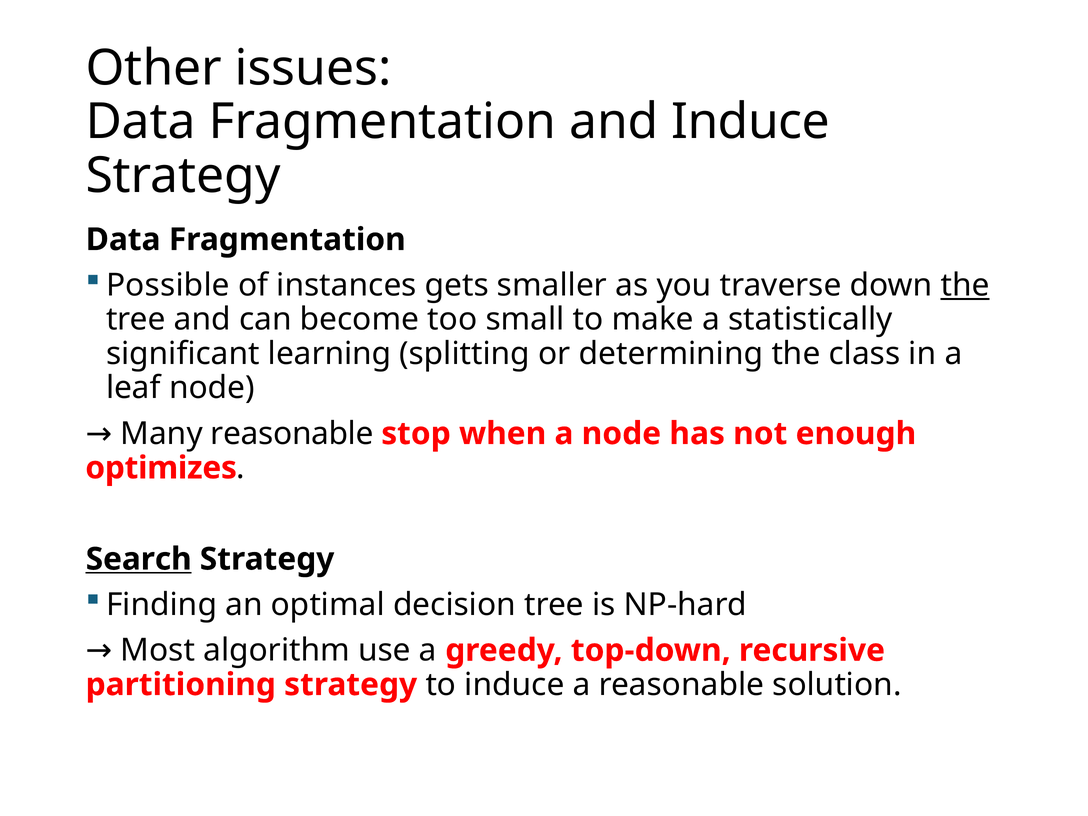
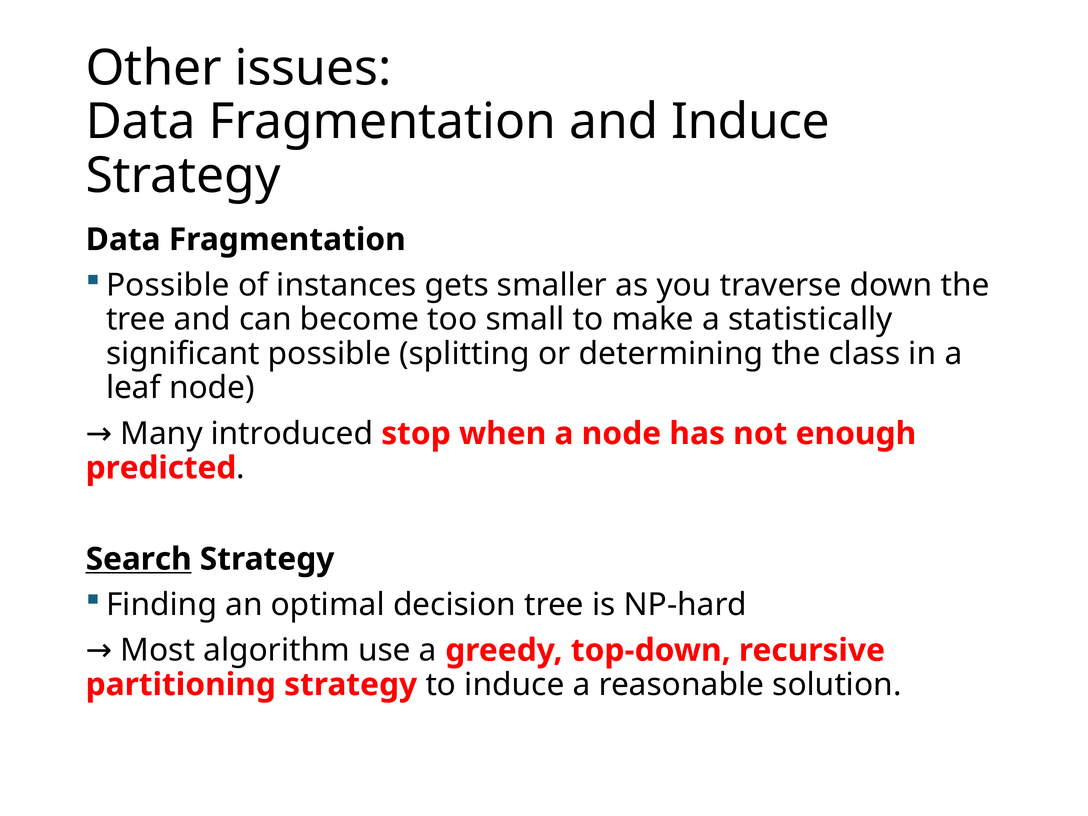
the underline: present -> none (965, 285)
significant learning: learning -> possible (329, 354)
Many reasonable: reasonable -> introduced (292, 434)
optimizes: optimizes -> predicted (161, 468)
